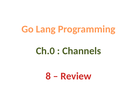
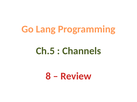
Ch.0: Ch.0 -> Ch.5 (45, 51)
